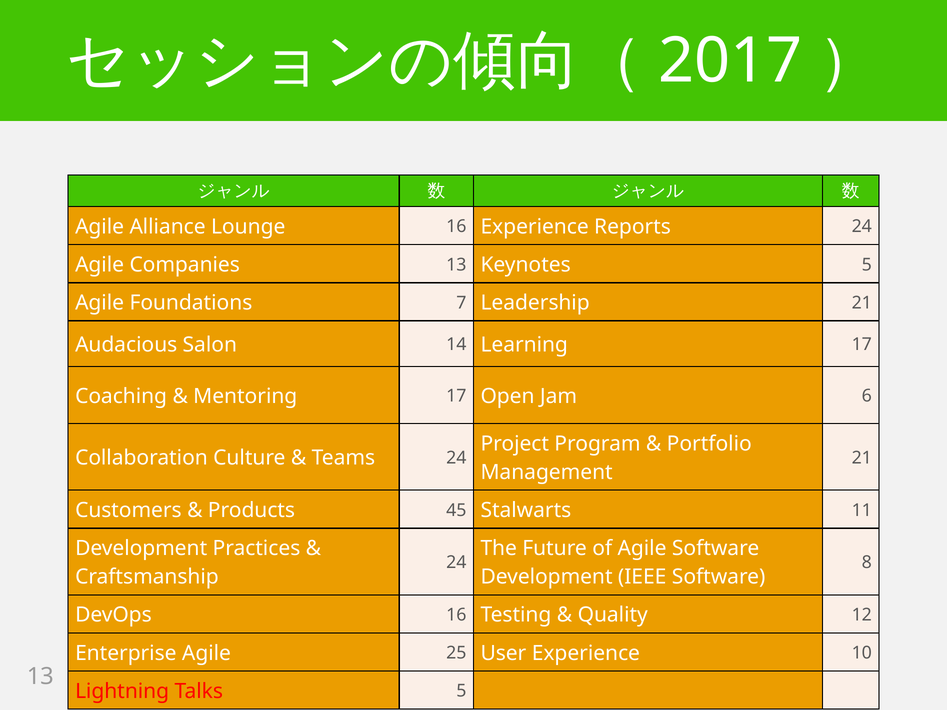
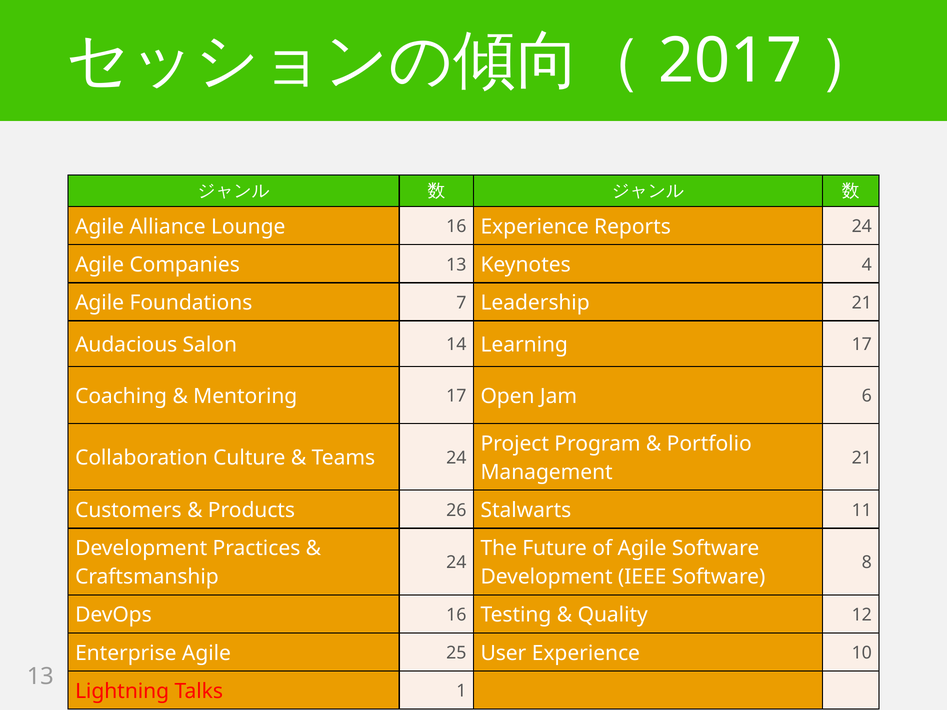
Keynotes 5: 5 -> 4 (867, 265)
45: 45 -> 26 (456, 510)
Talks 5: 5 -> 1 (461, 691)
